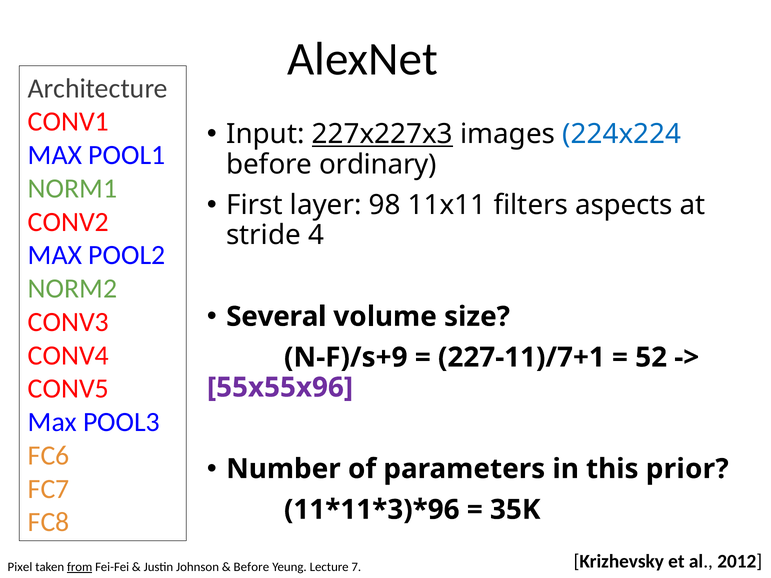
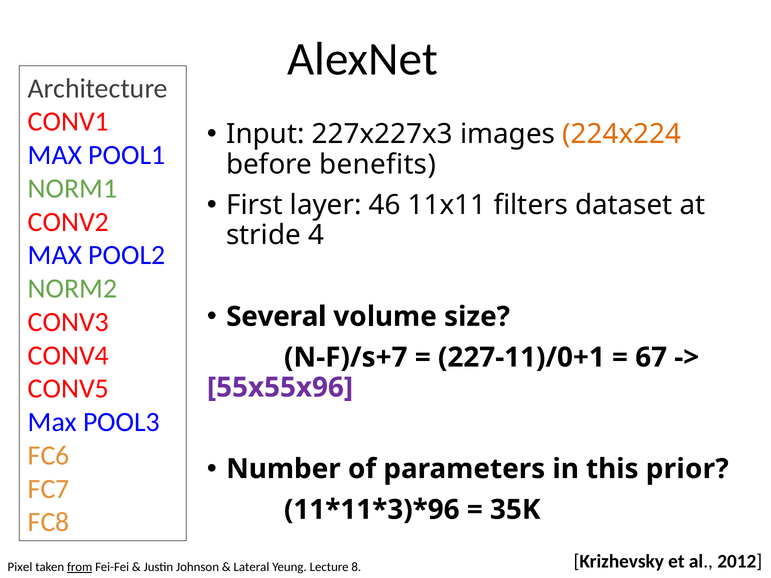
227x227x3 underline: present -> none (382, 134)
224x224 colour: blue -> orange (622, 134)
ordinary: ordinary -> benefits (378, 164)
98: 98 -> 46 (385, 205)
aspects: aspects -> dataset (624, 205)
N-F)/s+9: N-F)/s+9 -> N-F)/s+7 (346, 358)
227-11)/7+1: 227-11)/7+1 -> 227-11)/0+1 (521, 358)
52: 52 -> 67 (651, 358)
Before: Before -> Lateral (251, 567)
7: 7 -> 8 (356, 567)
